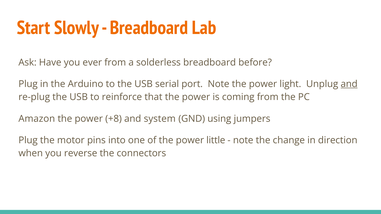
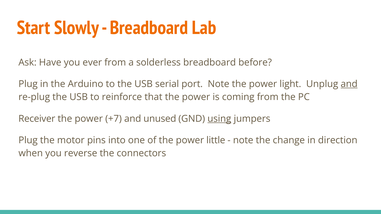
Amazon: Amazon -> Receiver (37, 119)
+8: +8 -> +7 (114, 119)
system: system -> unused (160, 119)
using underline: none -> present (219, 119)
